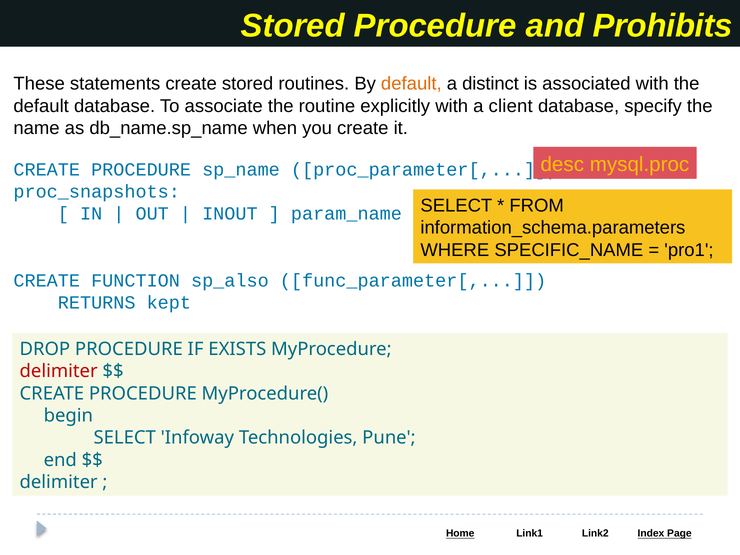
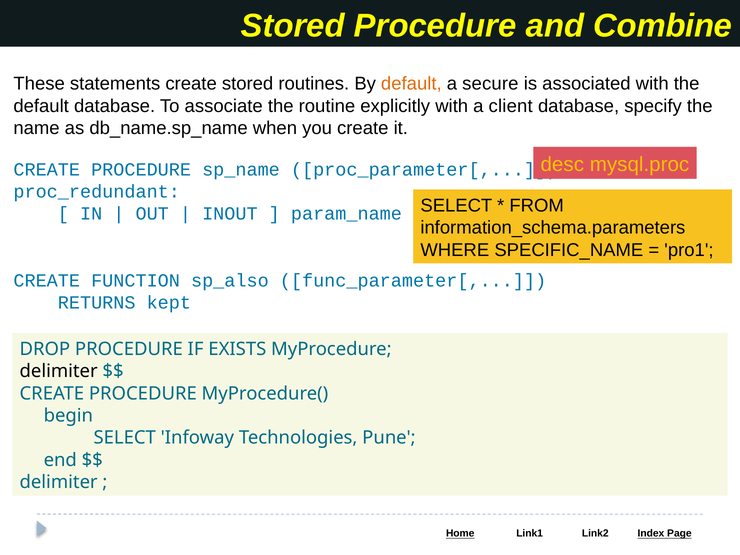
Prohibits: Prohibits -> Combine (663, 26)
distinct: distinct -> secure (490, 84)
proc_snapshots: proc_snapshots -> proc_redundant (97, 192)
delimiter colour: red -> black (59, 371)
